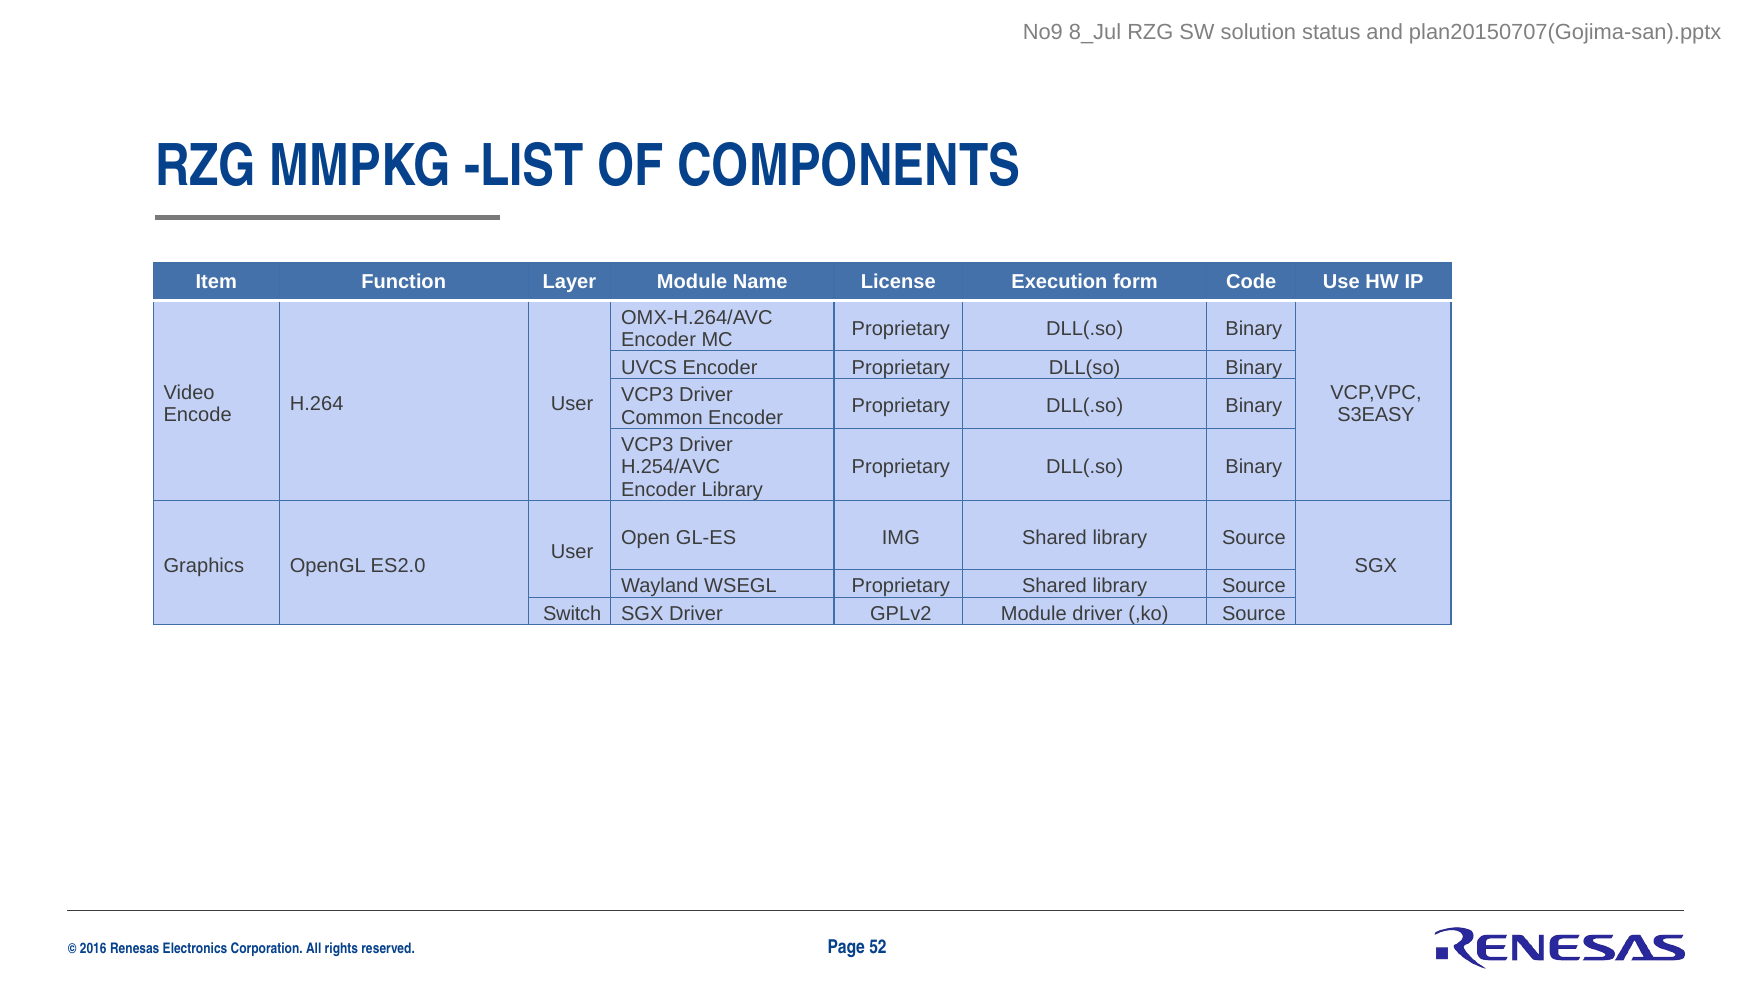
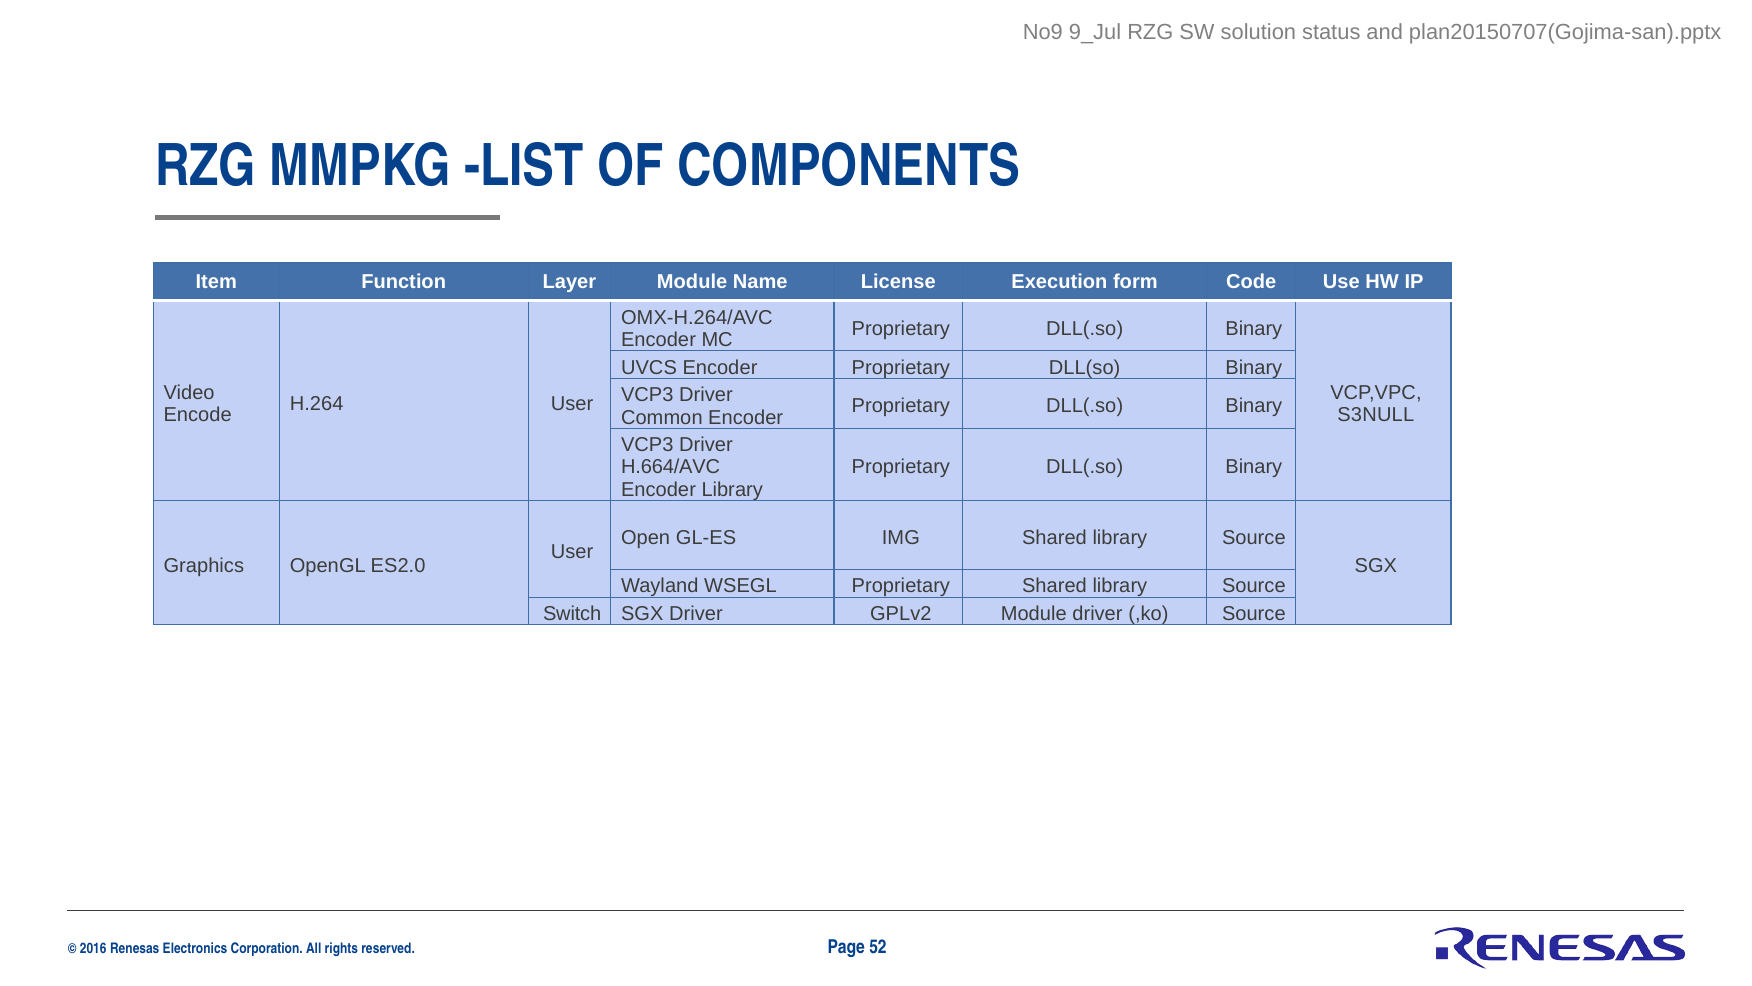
8_Jul: 8_Jul -> 9_Jul (1095, 32)
S3EASY: S3EASY -> S3NULL (1376, 415)
H.254/AVC: H.254/AVC -> H.664/AVC (671, 467)
